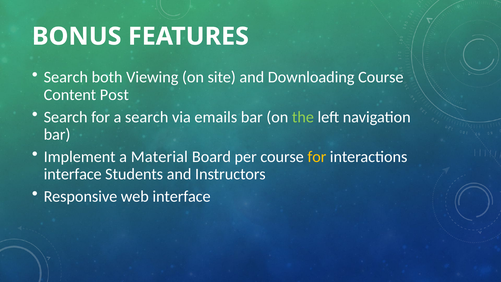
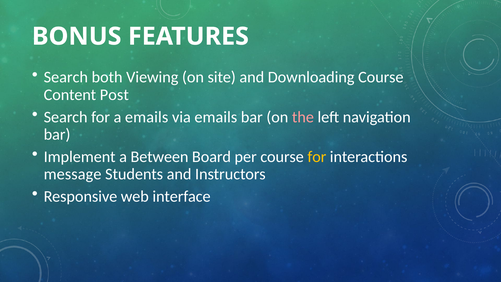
a search: search -> emails (147, 117)
the colour: light green -> pink (303, 117)
Material: Material -> Between (159, 157)
interface: interface -> message (73, 174)
